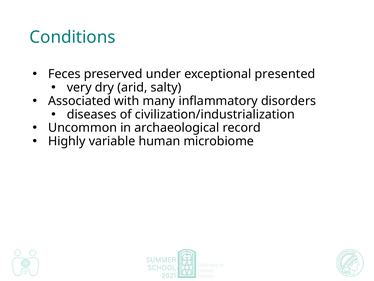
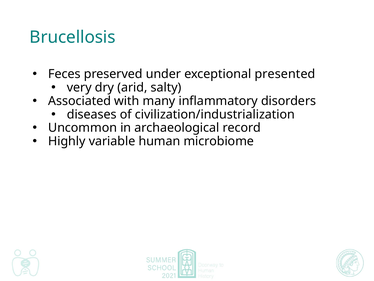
Conditions: Conditions -> Brucellosis (72, 37)
